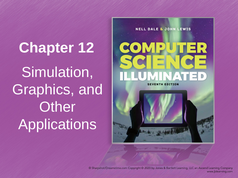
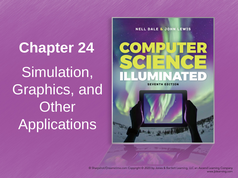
12: 12 -> 24 (86, 48)
